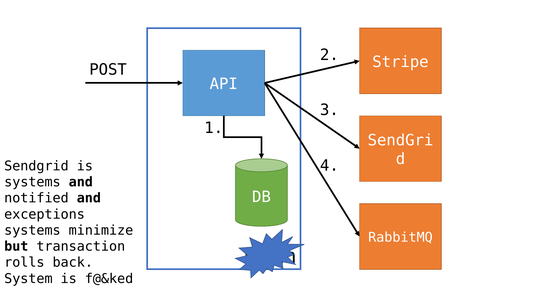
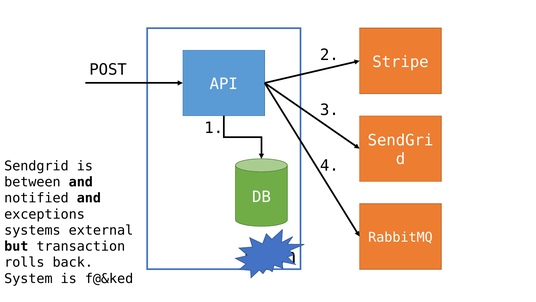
systems: systems -> between (32, 182)
minimize: minimize -> external (101, 230)
